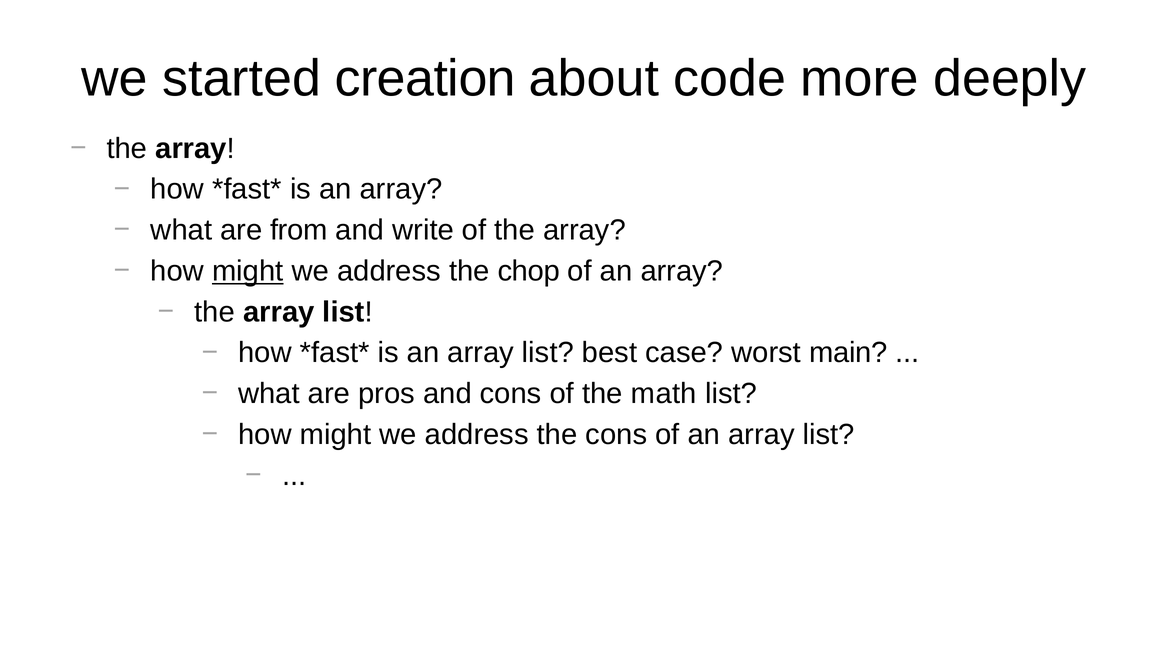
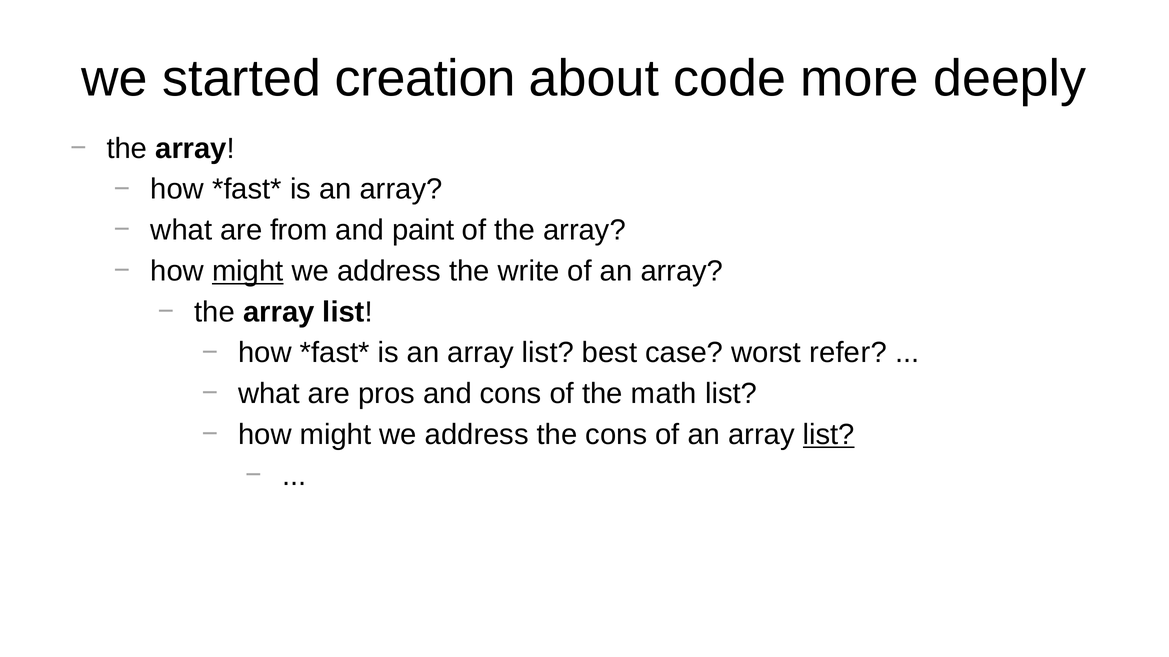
write: write -> paint (423, 230)
chop: chop -> write (529, 271)
main: main -> refer (848, 353)
list underline: none -> present (829, 435)
